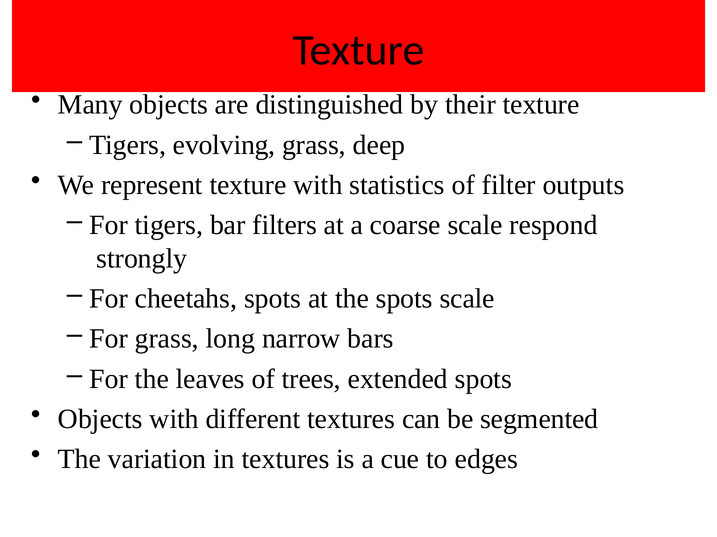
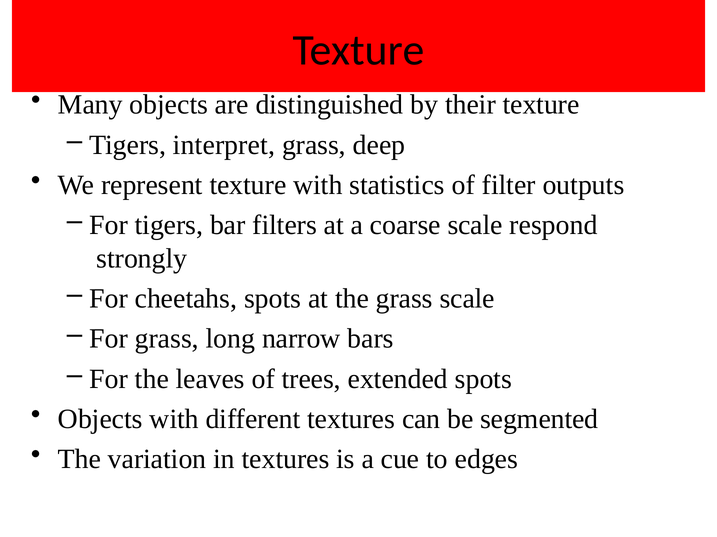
evolving: evolving -> interpret (224, 145)
the spots: spots -> grass (404, 299)
